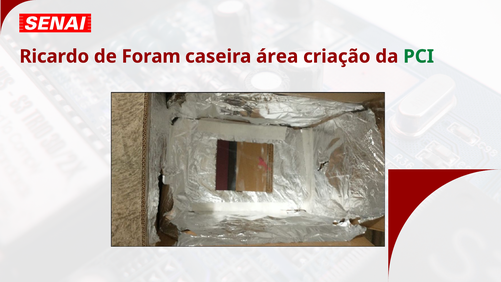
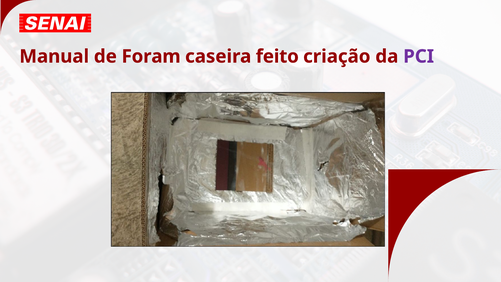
Ricardo: Ricardo -> Manual (54, 56)
área: área -> feito (277, 56)
PCI colour: green -> purple (419, 56)
